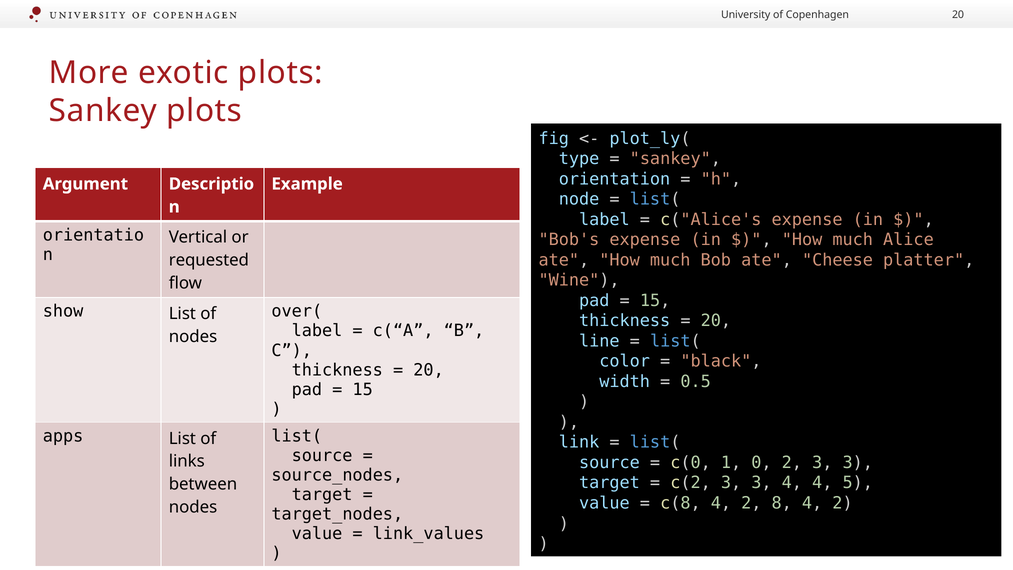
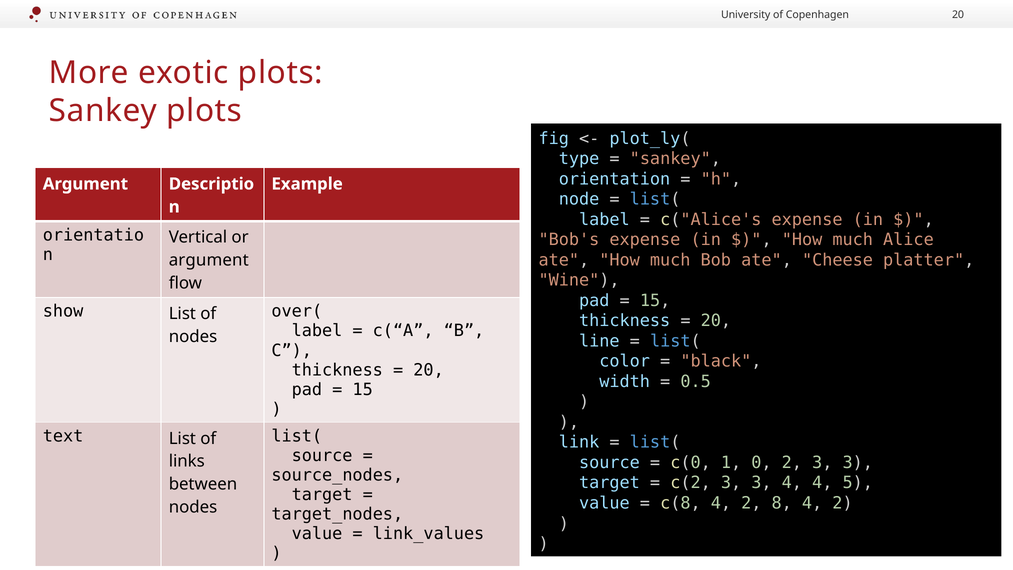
requested: requested -> argument (209, 260)
apps: apps -> text (63, 436)
